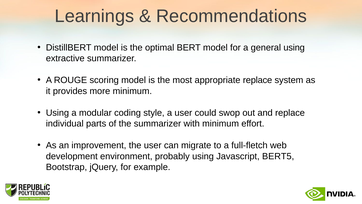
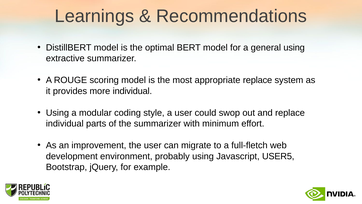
more minimum: minimum -> individual (132, 91)
BERT5: BERT5 -> USER5 (278, 156)
